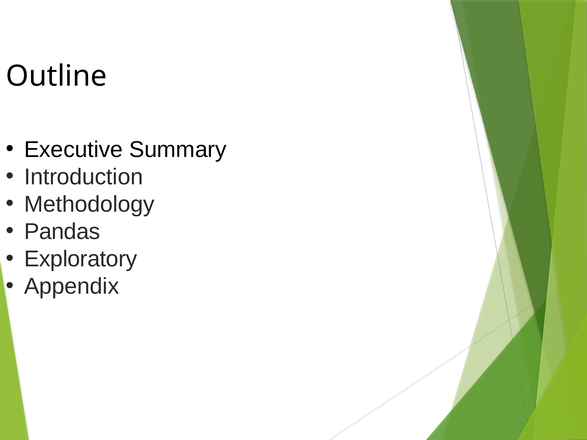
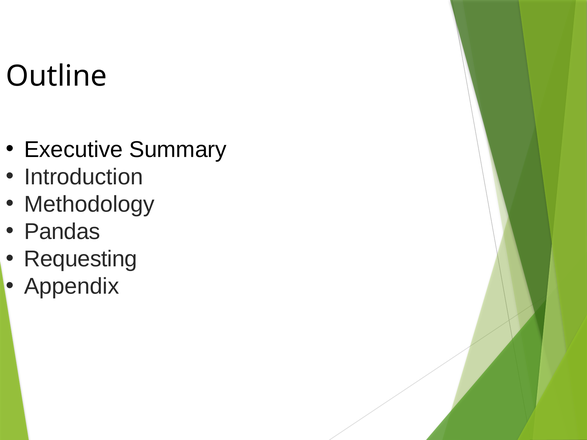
Exploratory: Exploratory -> Requesting (81, 259)
